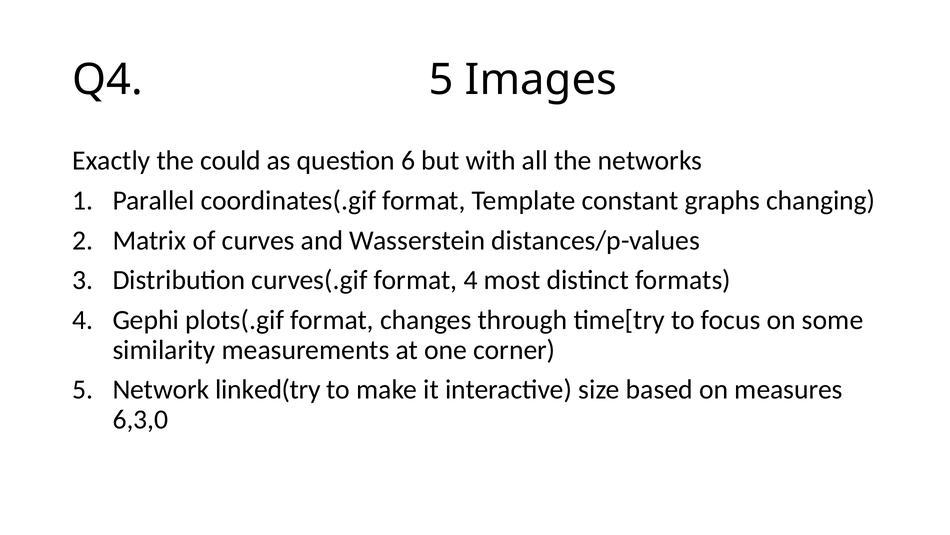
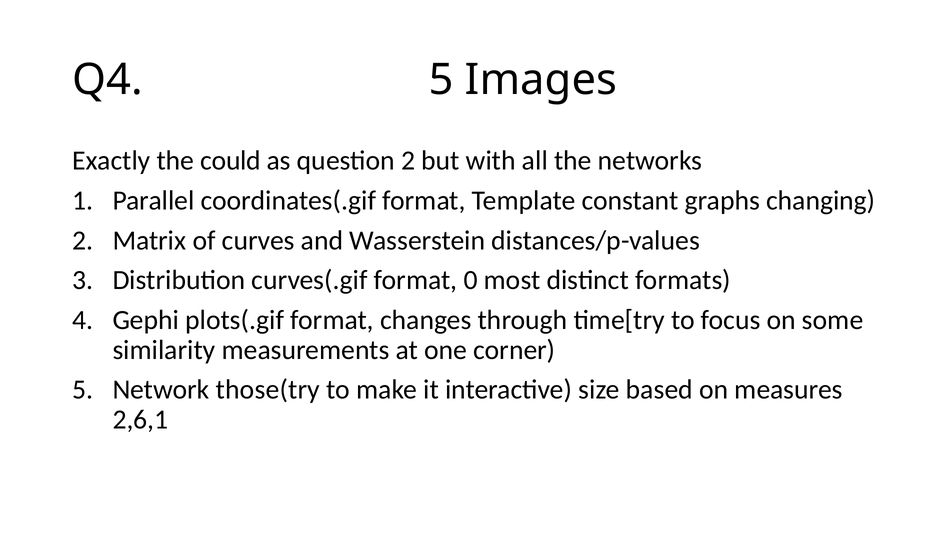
question 6: 6 -> 2 (408, 161)
format 4: 4 -> 0 (471, 280)
linked(try: linked(try -> those(try (268, 389)
6,3,0: 6,3,0 -> 2,6,1 (140, 419)
